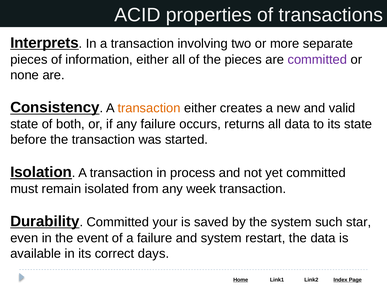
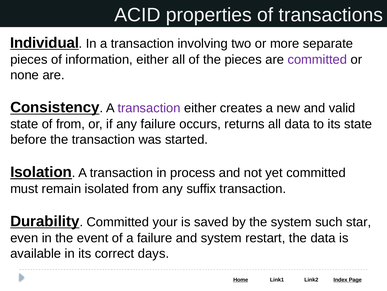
Interprets: Interprets -> Individual (45, 43)
transaction colour: orange -> purple (149, 108)
of both: both -> from (70, 124)
week: week -> suffix (201, 188)
